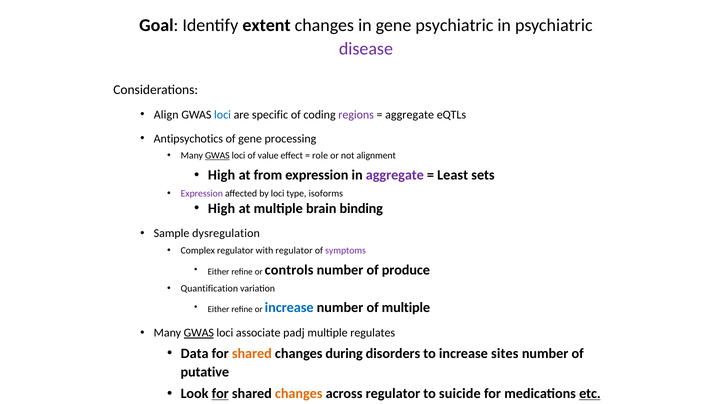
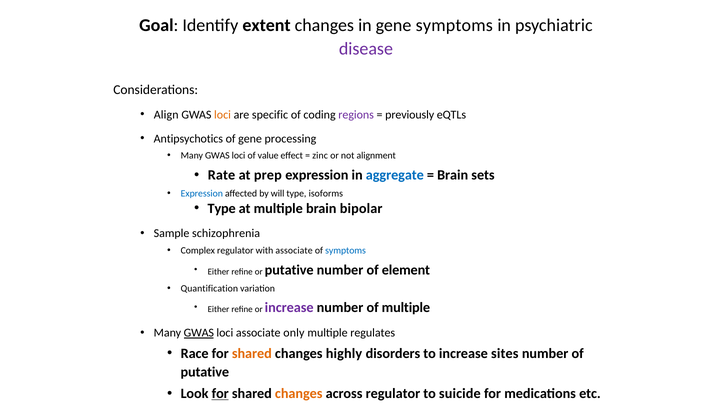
gene psychiatric: psychiatric -> symptoms (454, 25)
loci colour: blue -> orange (223, 115)
aggregate: aggregate -> previously (410, 115)
GWAS underline: present -> none (217, 156)
role: role -> zinc (320, 156)
High: High -> Rate (222, 175)
from: from -> prep (268, 175)
aggregate colour: purple -> blue (395, 175)
Least: Least -> Brain (453, 175)
Expression colour: purple -> blue (202, 194)
by loci: loci -> will (278, 194)
High: High -> Type (222, 209)
binding: binding -> bipolar (361, 209)
dysregulation: dysregulation -> schizophrenia (226, 234)
with regulator: regulator -> associate (294, 251)
symptoms colour: purple -> blue (346, 251)
or controls: controls -> putative (289, 270)
produce: produce -> element (406, 270)
increase colour: blue -> purple (289, 308)
padj: padj -> only (294, 333)
Data: Data -> Race (195, 354)
during: during -> highly (344, 354)
etc underline: present -> none (590, 394)
